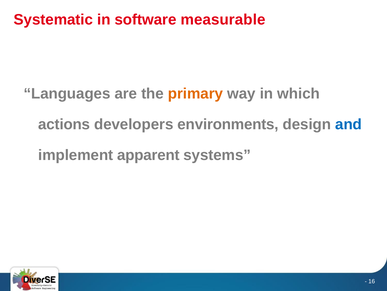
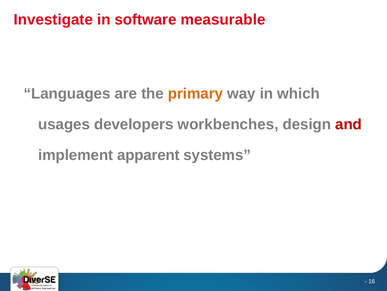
Systematic: Systematic -> Investigate (53, 20)
actions: actions -> usages (64, 124)
environments: environments -> workbenches (228, 124)
and colour: blue -> red (349, 124)
